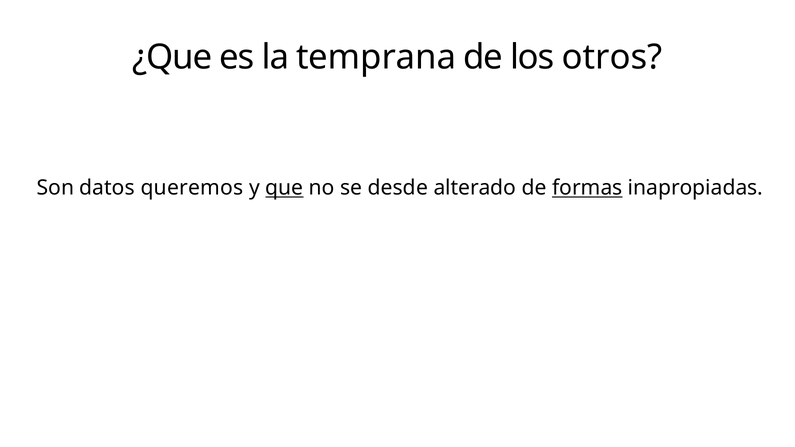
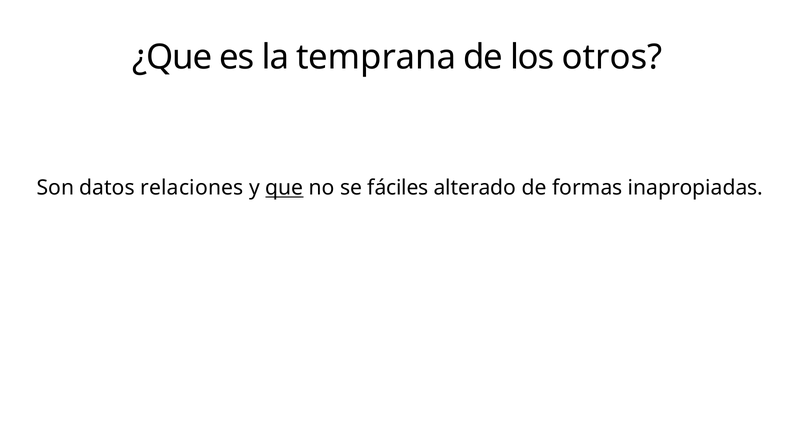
queremos: queremos -> relaciones (192, 188)
desde: desde -> fáciles (398, 188)
formas underline: present -> none (587, 188)
